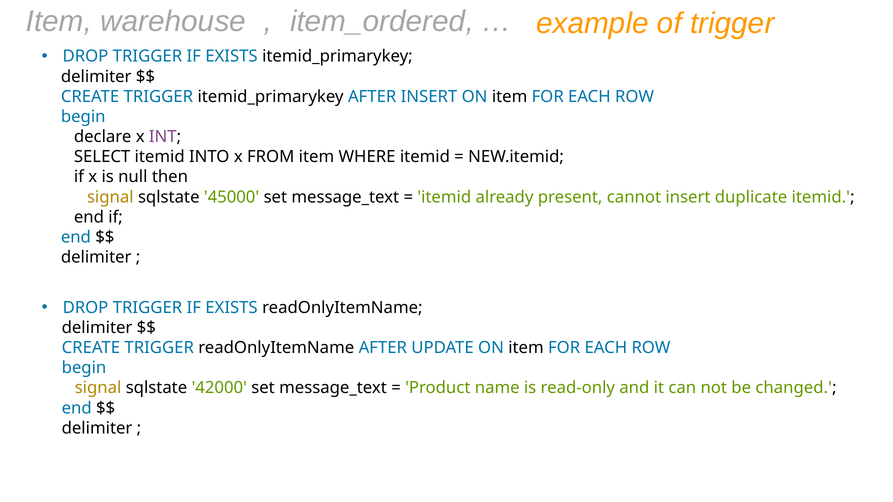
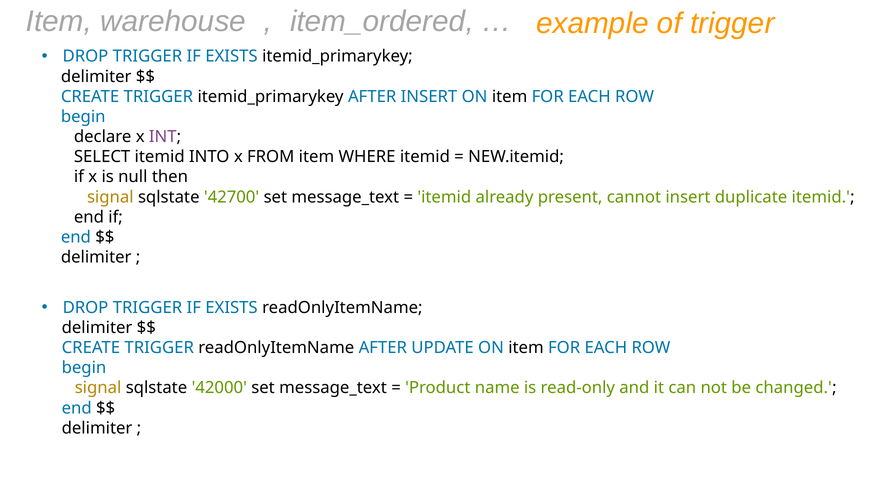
45000: 45000 -> 42700 (232, 197)
